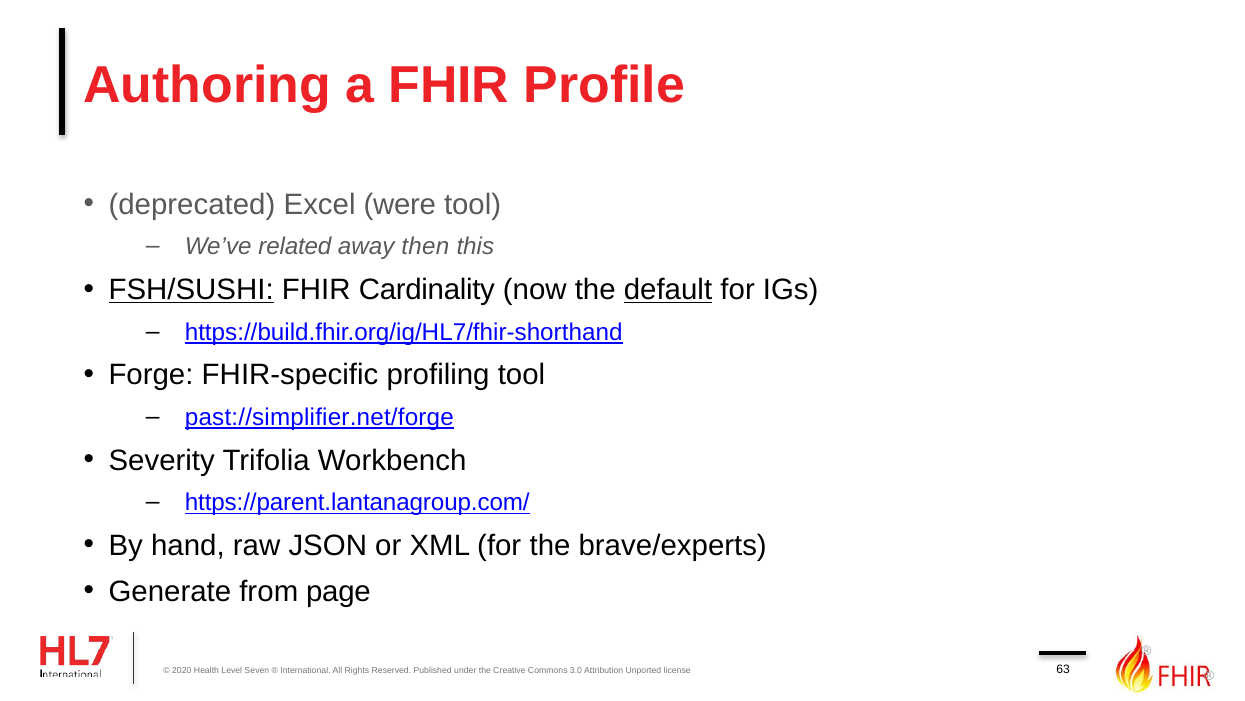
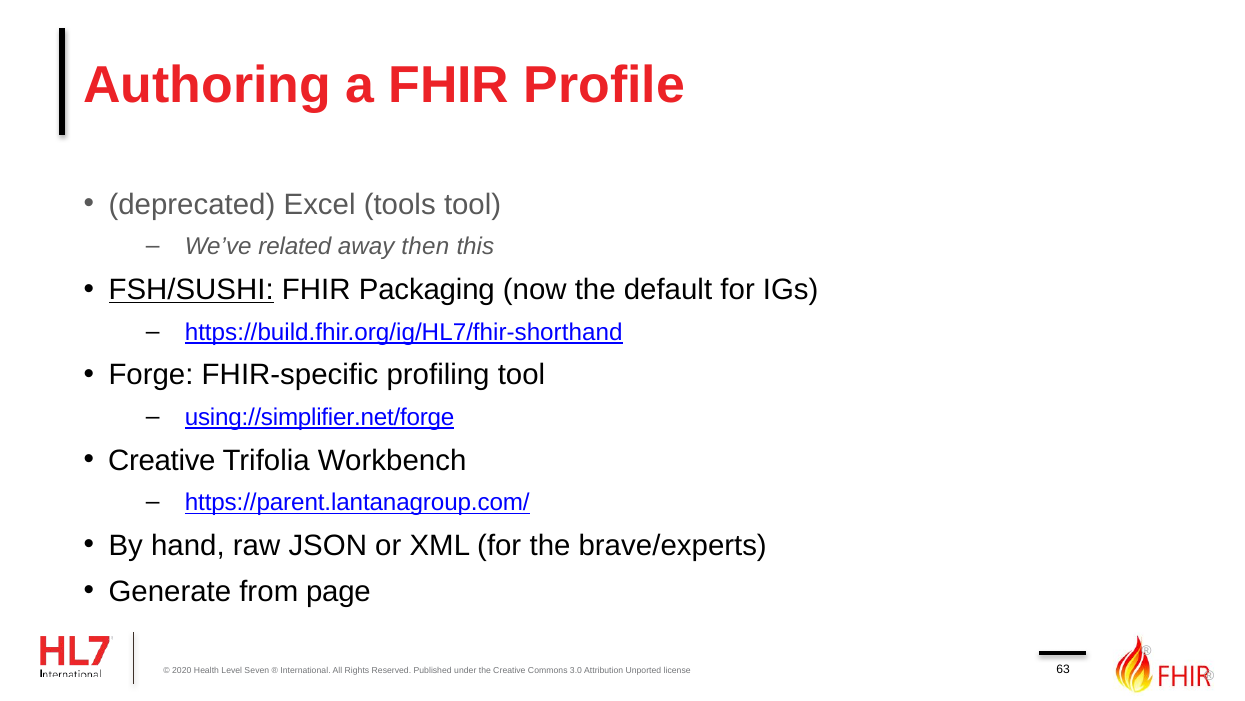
were: were -> tools (400, 204)
Cardinality: Cardinality -> Packaging (427, 290)
default underline: present -> none (668, 290)
past://simplifier.net/forge: past://simplifier.net/forge -> using://simplifier.net/forge (320, 417)
Severity: Severity -> Creative (162, 460)
